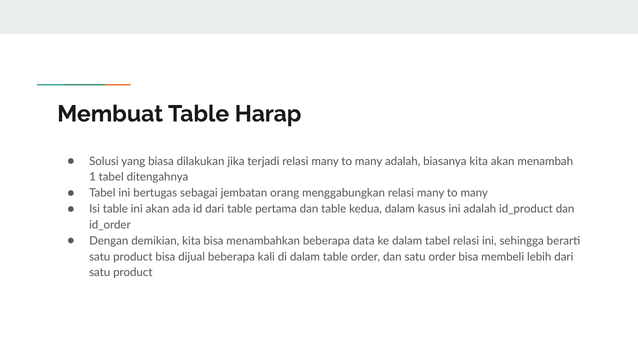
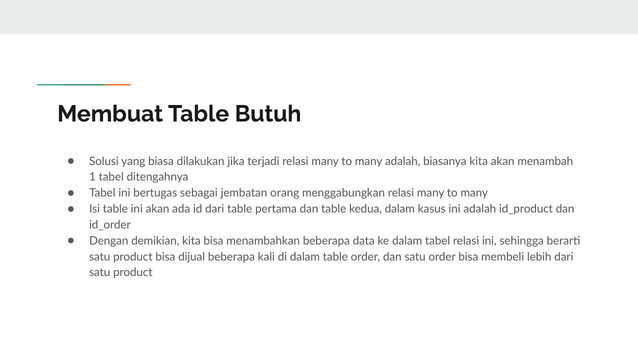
Harap: Harap -> Butuh (268, 114)
